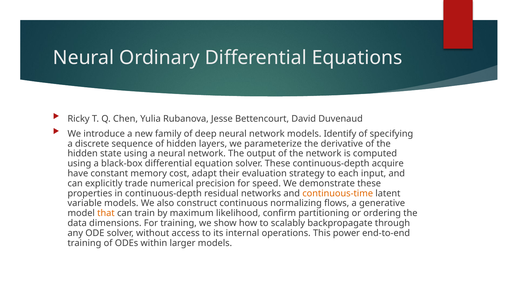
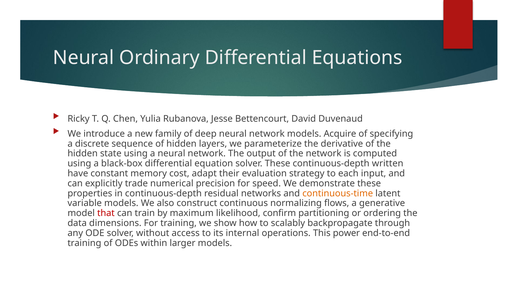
Identify: Identify -> Acquire (340, 133)
acquire: acquire -> written (388, 163)
that colour: orange -> red (106, 213)
